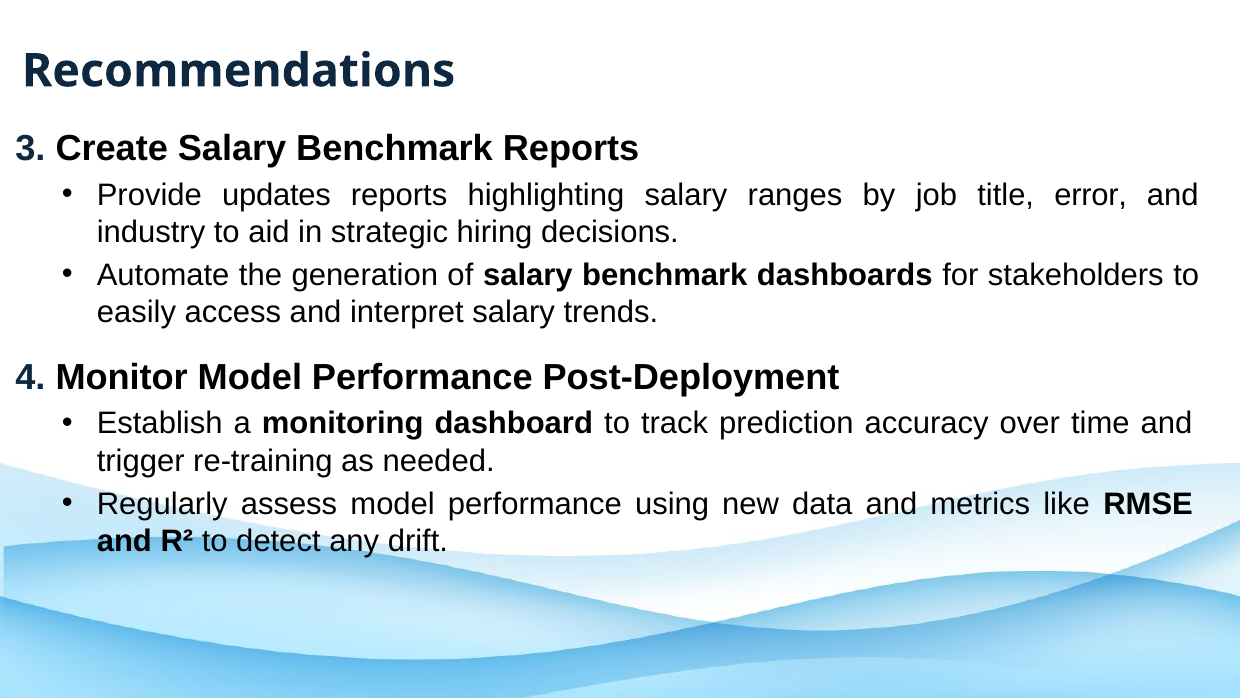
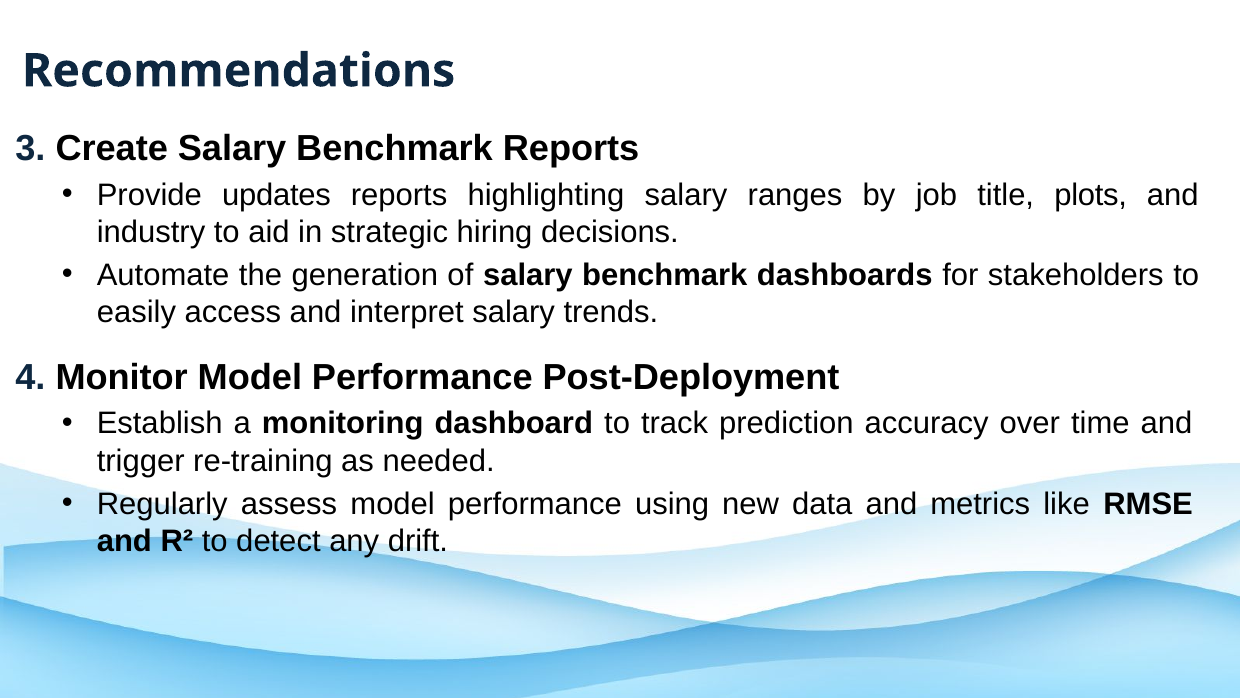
error: error -> plots (1091, 195)
